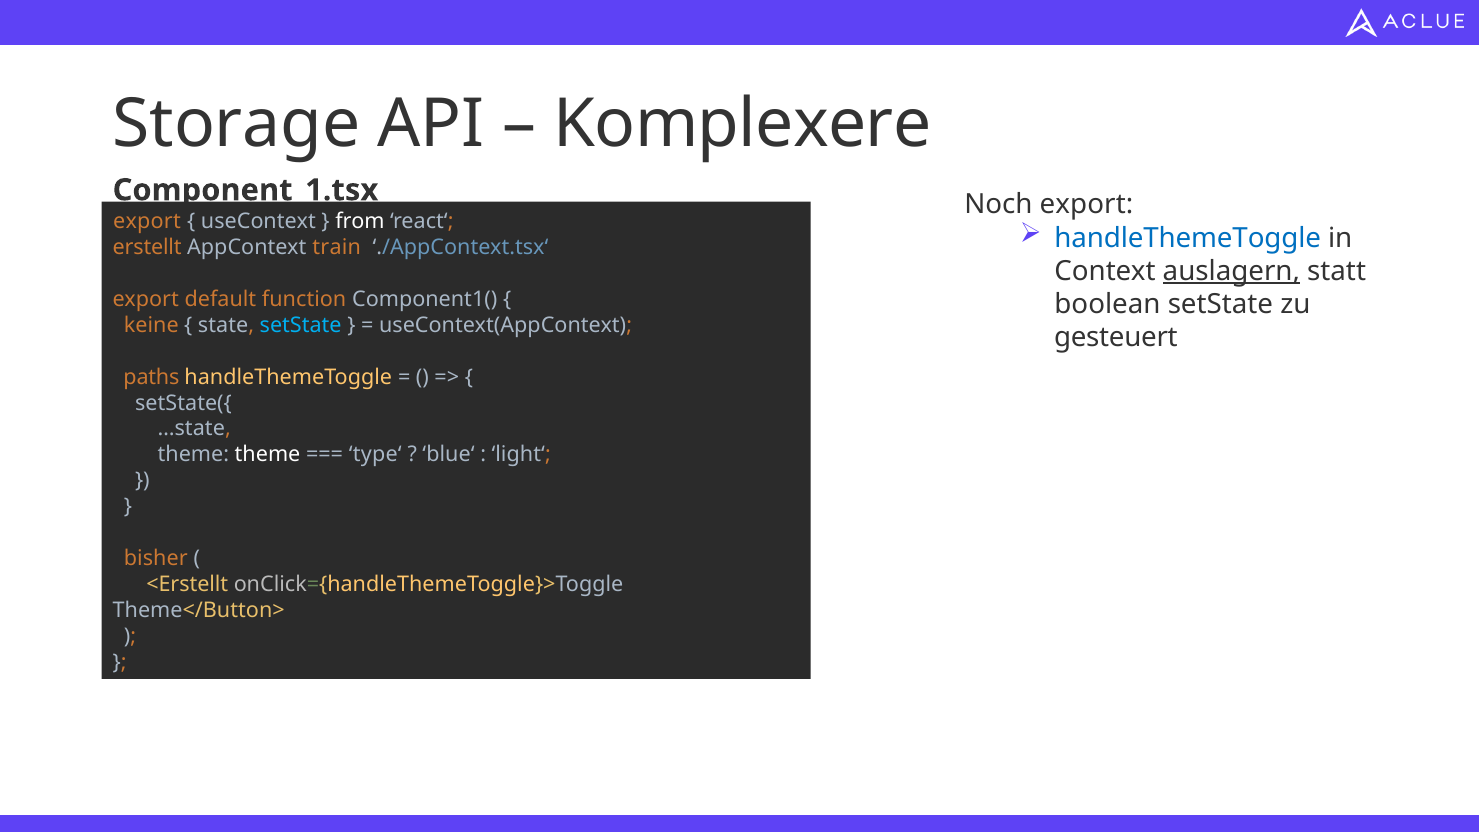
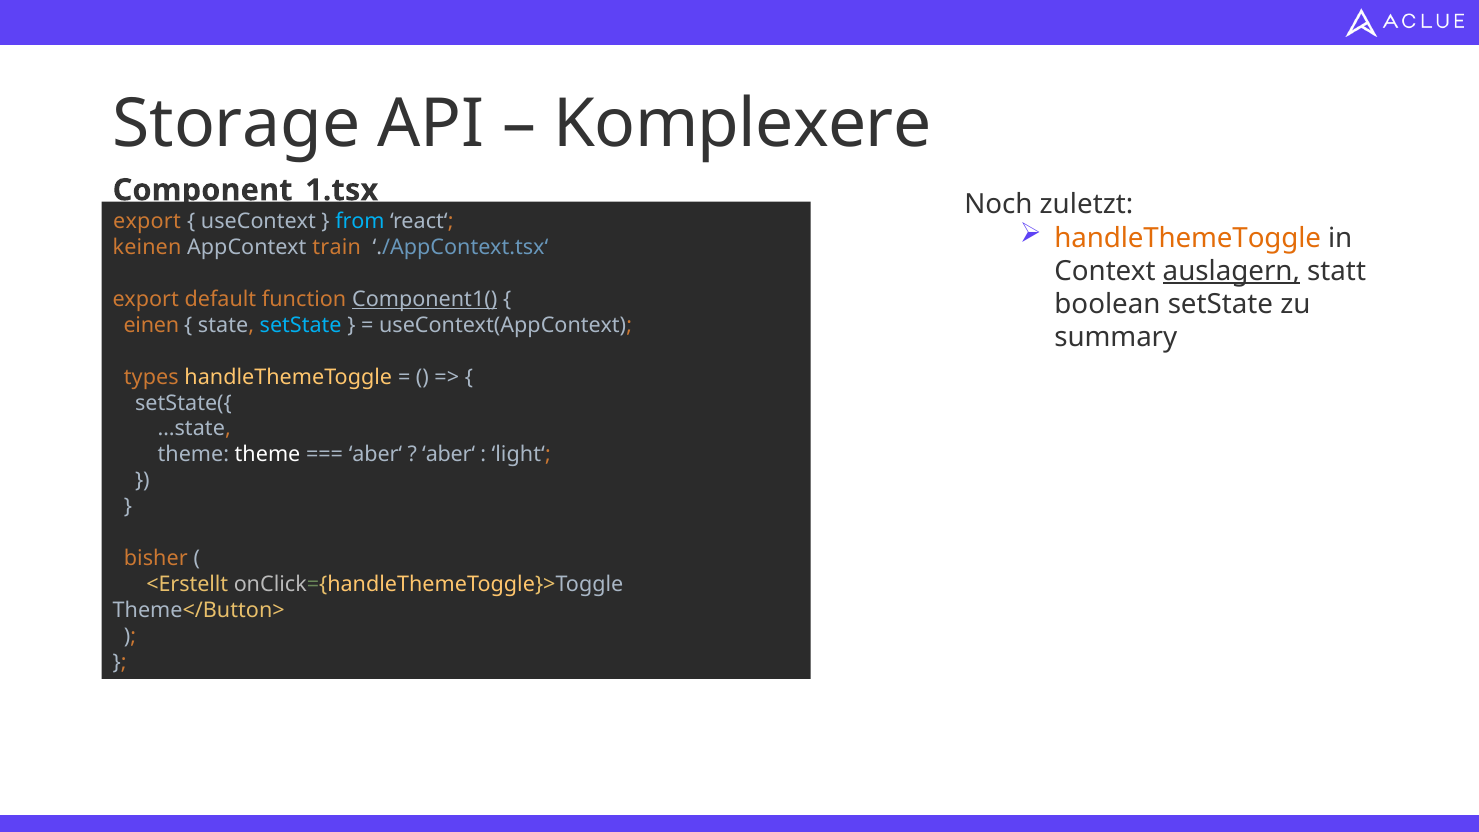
Noch export: export -> zuletzt (1087, 205)
from colour: white -> light blue (360, 222)
handleThemeToggle colour: blue -> orange (1188, 238)
erstellt: erstellt -> keinen (147, 247)
Component1( underline: none -> present (425, 299)
keine: keine -> einen (151, 325)
gesteuert: gesteuert -> summary (1116, 338)
paths: paths -> types (151, 377)
type‘: type‘ -> aber‘ (375, 455)
blue‘: blue‘ -> aber‘ (449, 455)
